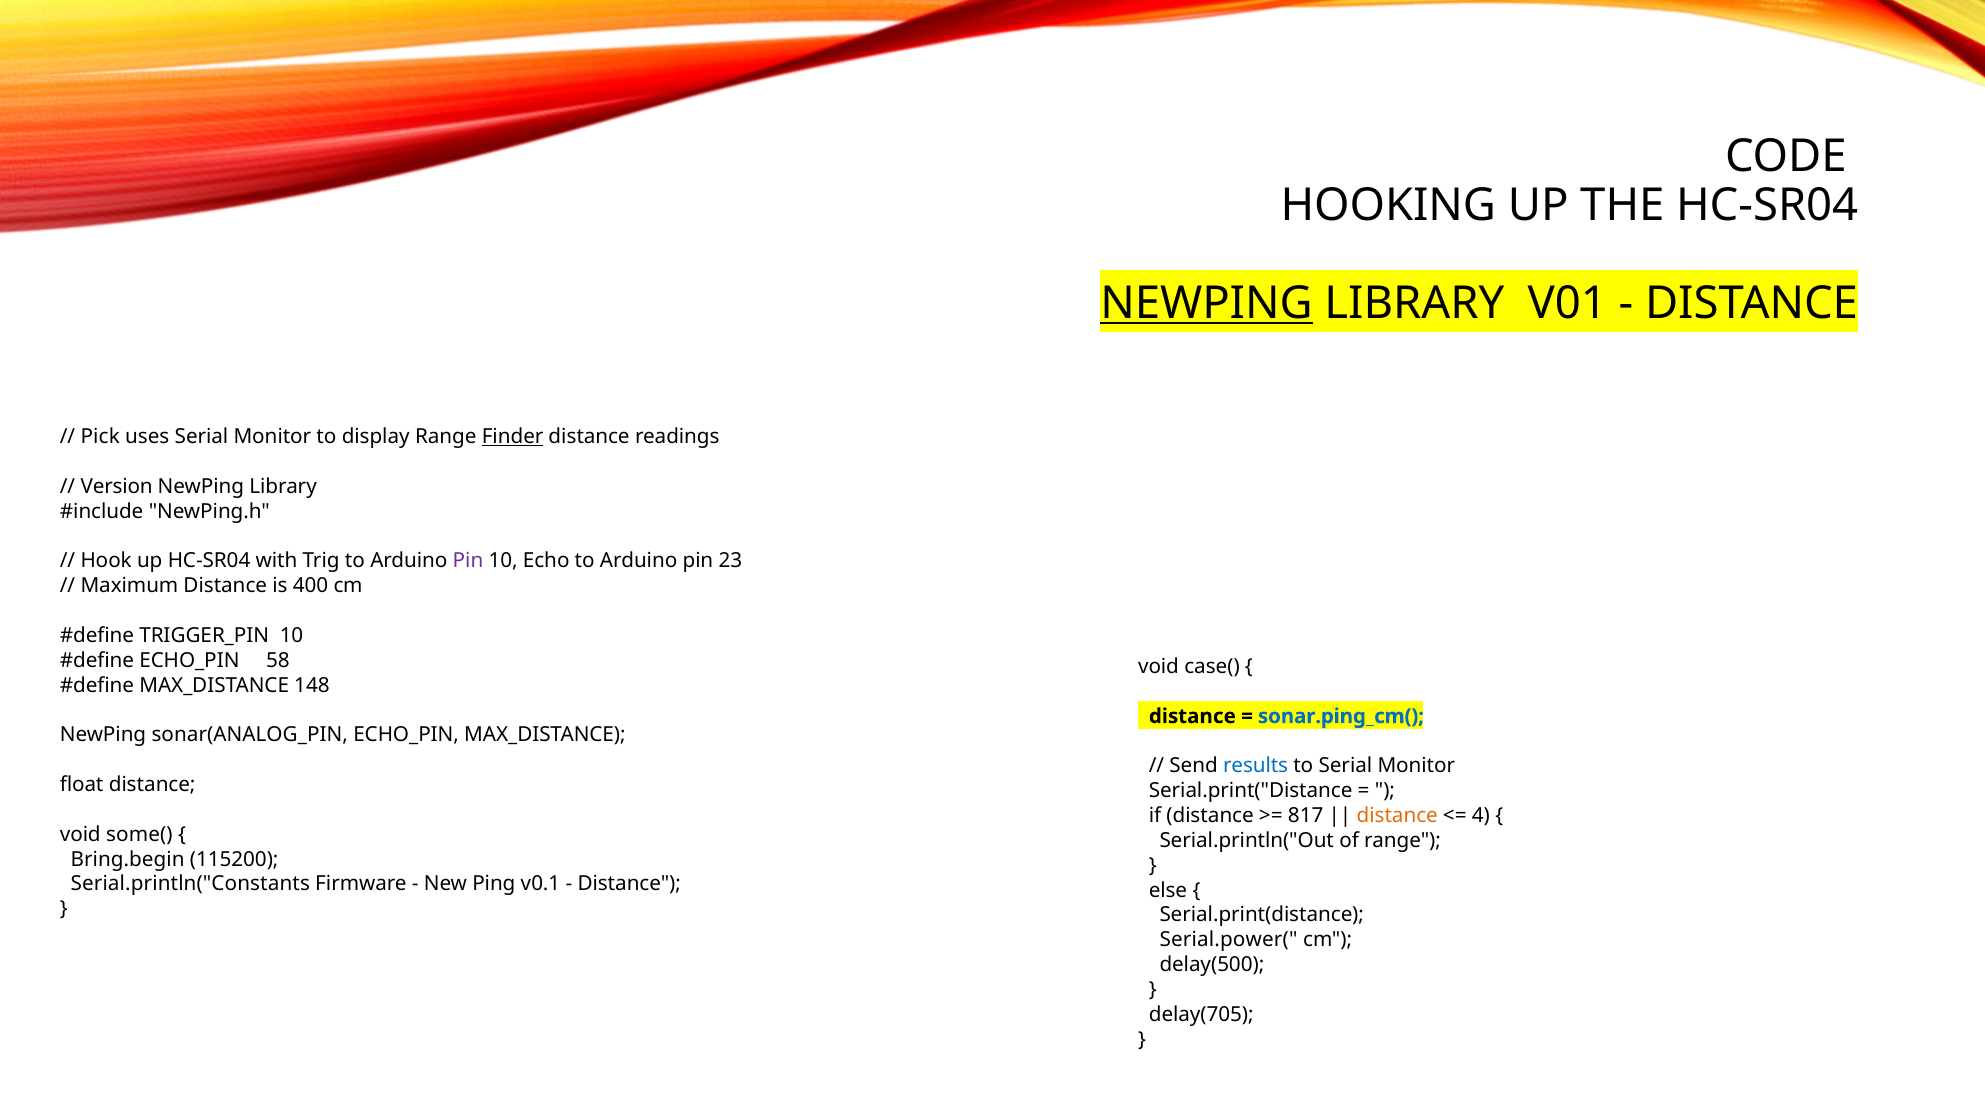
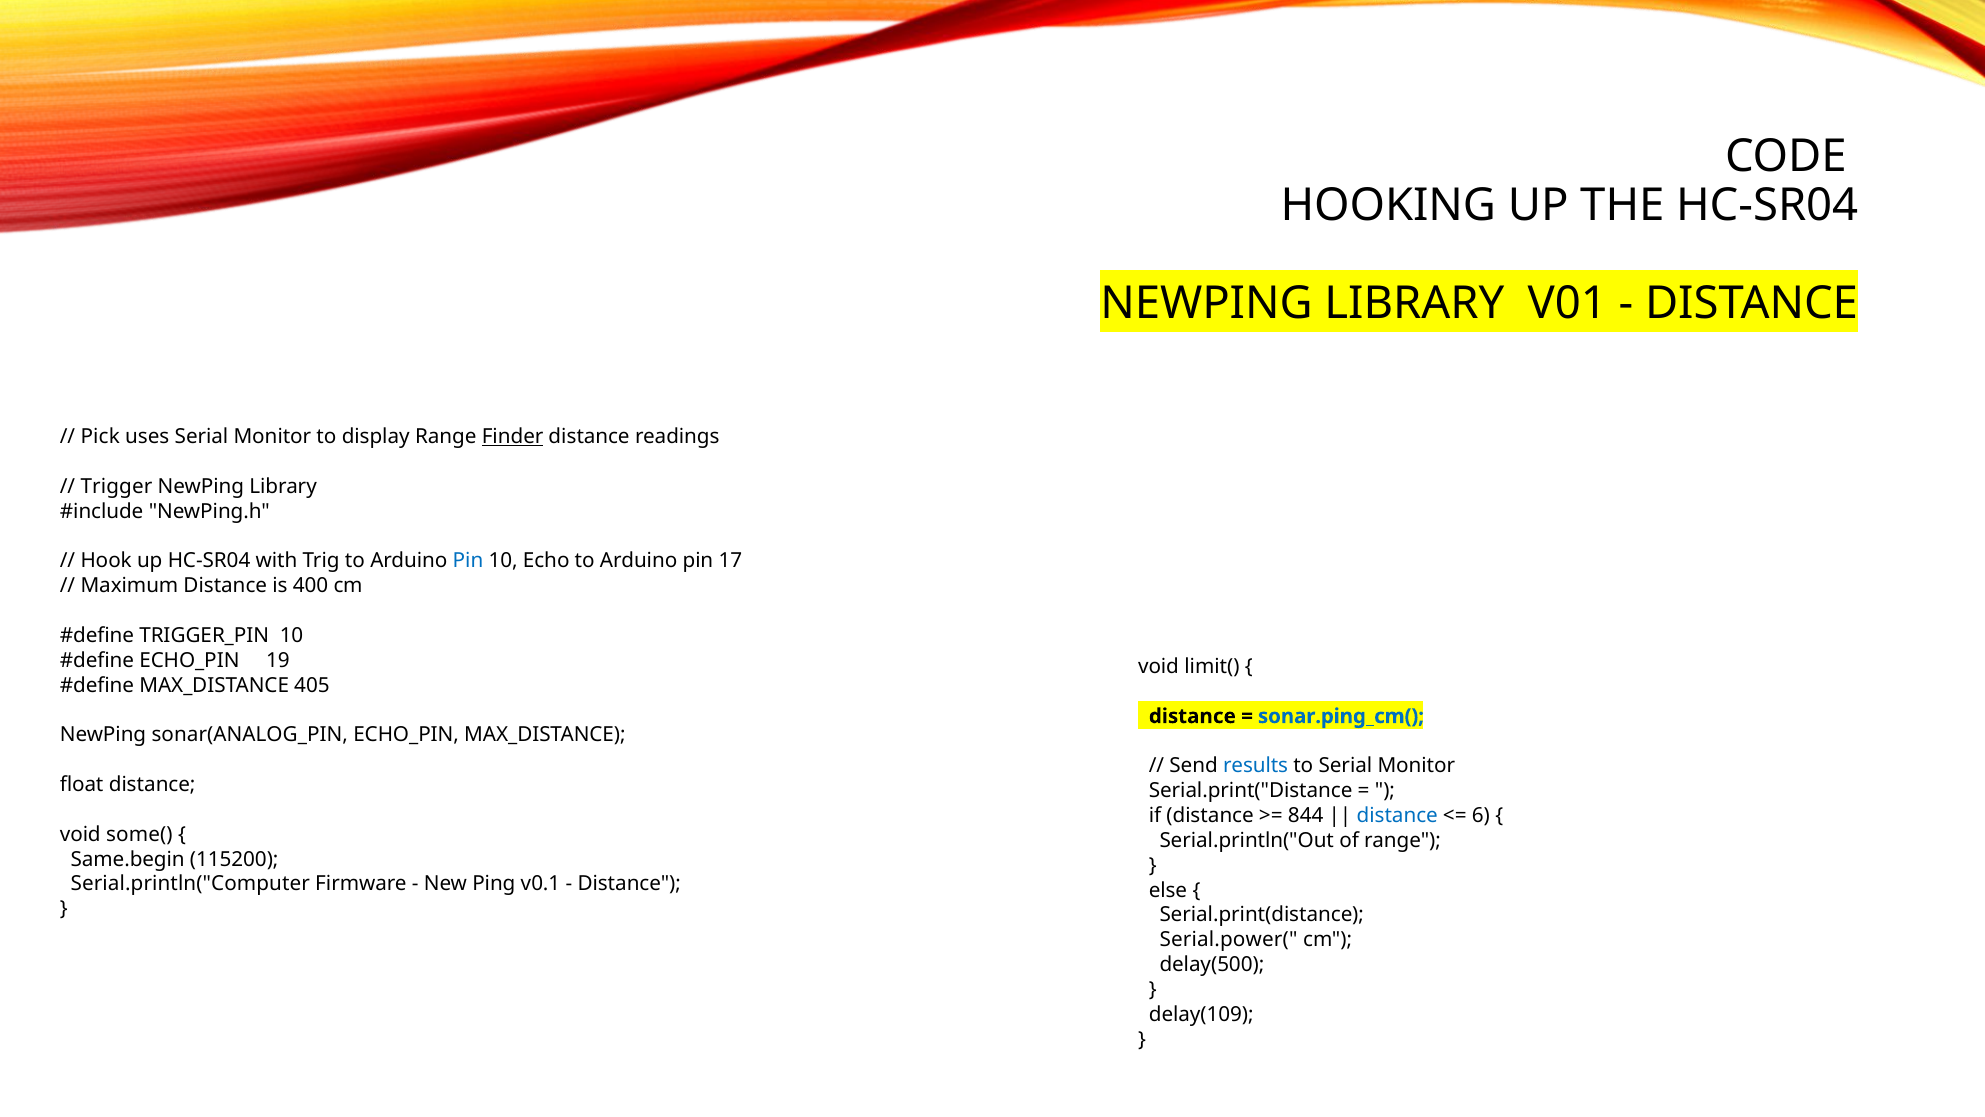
NEWPING underline: present -> none (1207, 303)
Version: Version -> Trigger (116, 486)
Pin colour: purple -> blue (468, 561)
23: 23 -> 17 (730, 561)
58: 58 -> 19 (278, 660)
case(: case( -> limit( (1212, 666)
148: 148 -> 405 (312, 685)
817: 817 -> 844 (1306, 815)
distance colour: orange -> blue (1397, 815)
4: 4 -> 6 (1481, 815)
Bring.begin: Bring.begin -> Same.begin (128, 859)
Serial.println("Constants: Serial.println("Constants -> Serial.println("Computer (190, 884)
delay(705: delay(705 -> delay(109 (1201, 1014)
